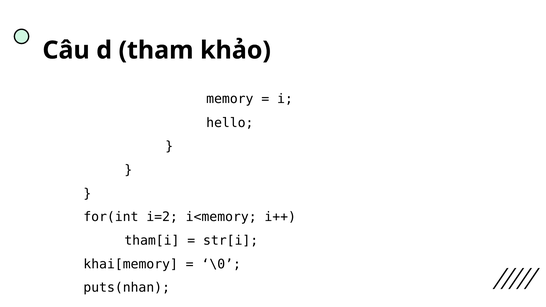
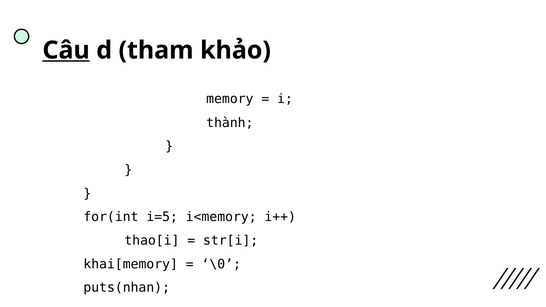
Câu underline: none -> present (66, 50)
hello: hello -> thành (230, 123)
i=2: i=2 -> i=5 (162, 217)
tham[i: tham[i -> thao[i (152, 241)
